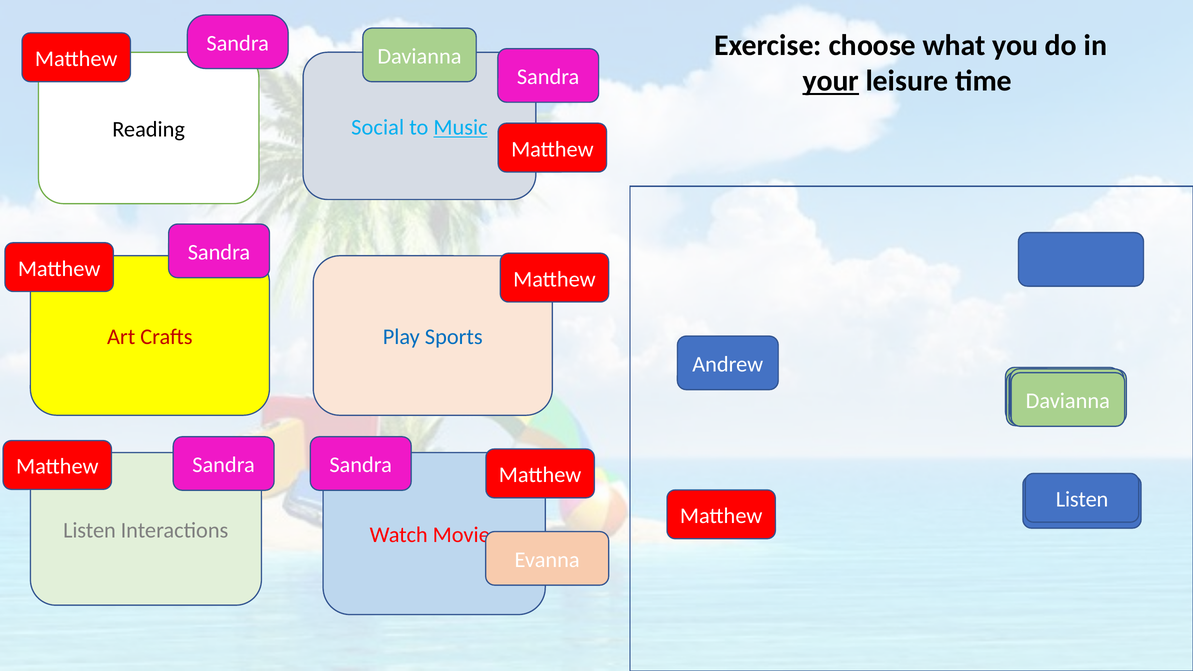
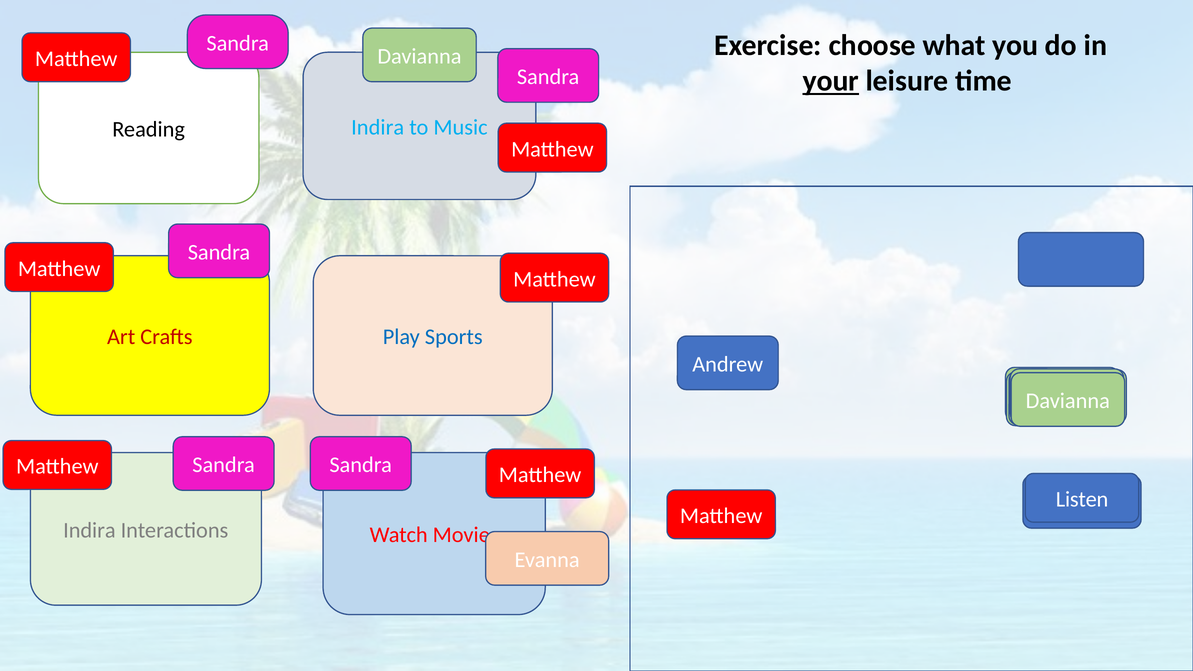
Social: Social -> Indira (378, 127)
Music underline: present -> none (461, 127)
Listen: Listen -> Indira (89, 530)
